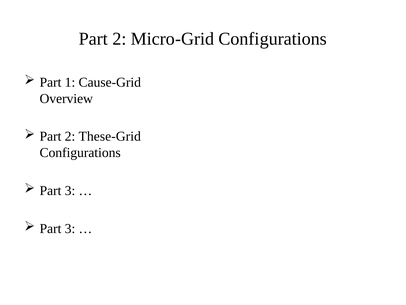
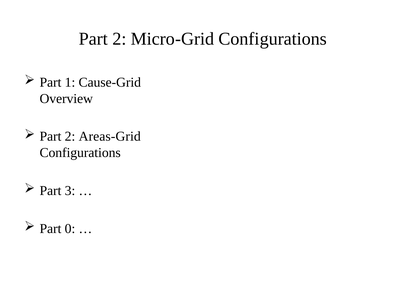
These-Grid: These-Grid -> Areas-Grid (110, 136)
3: 3 -> 0 (70, 228)
